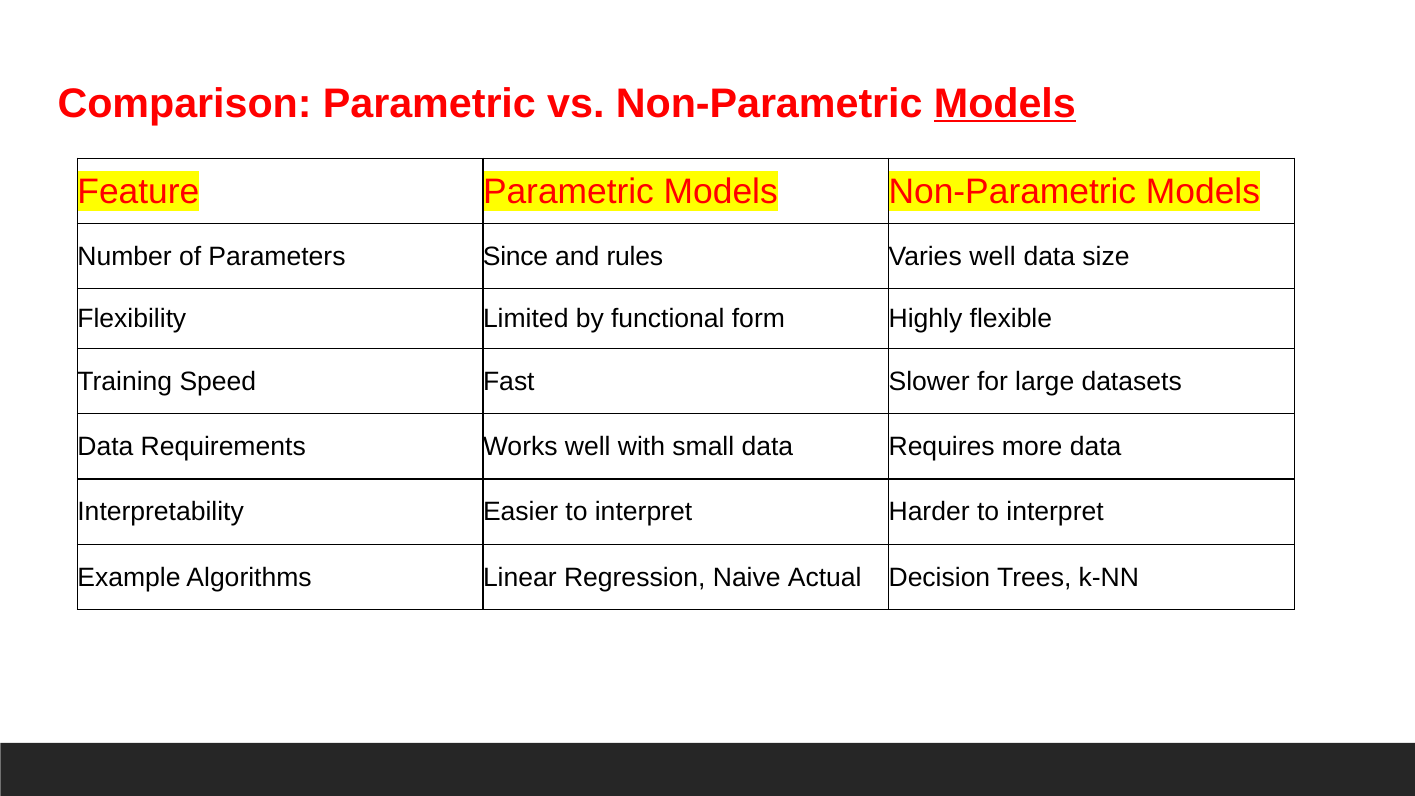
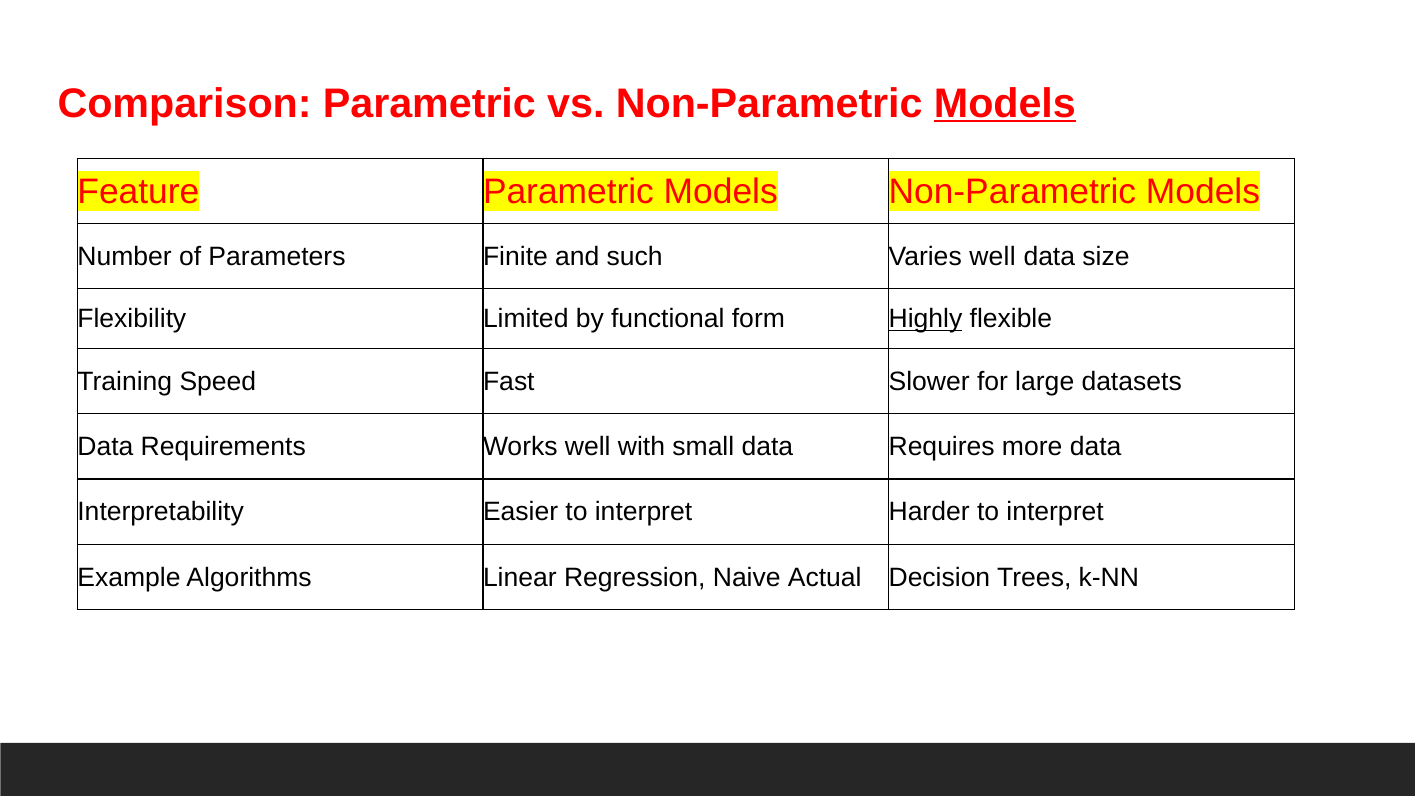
Since: Since -> Finite (515, 257)
rules: rules -> such (635, 257)
Highly underline: none -> present (925, 319)
